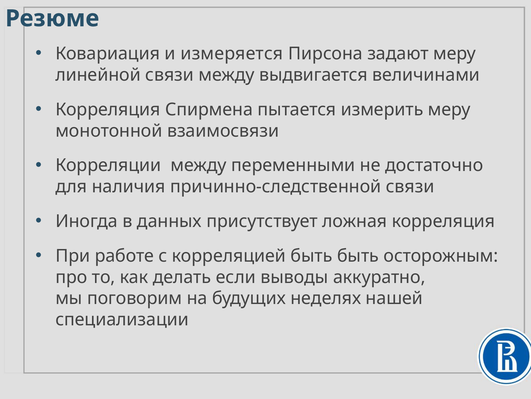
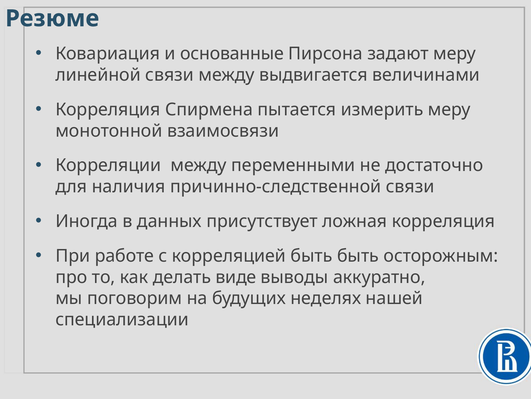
измеряется: измеряется -> основанные (232, 54)
если: если -> виде (236, 277)
